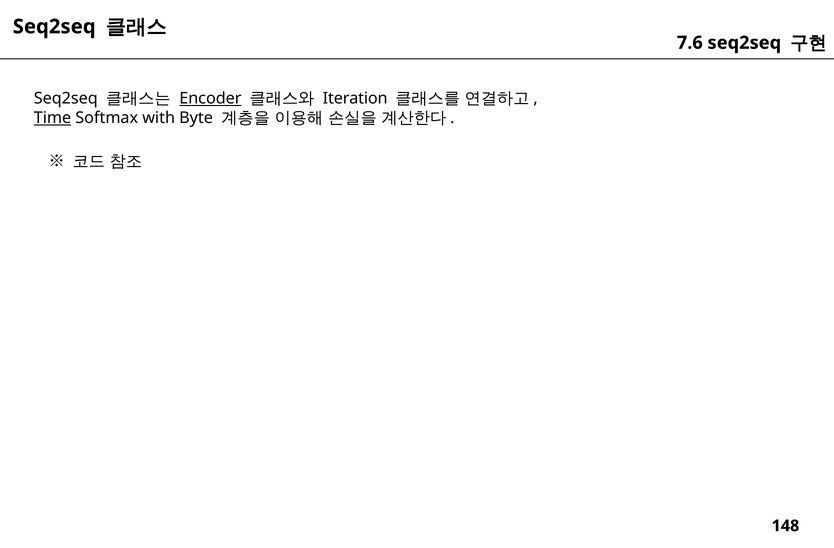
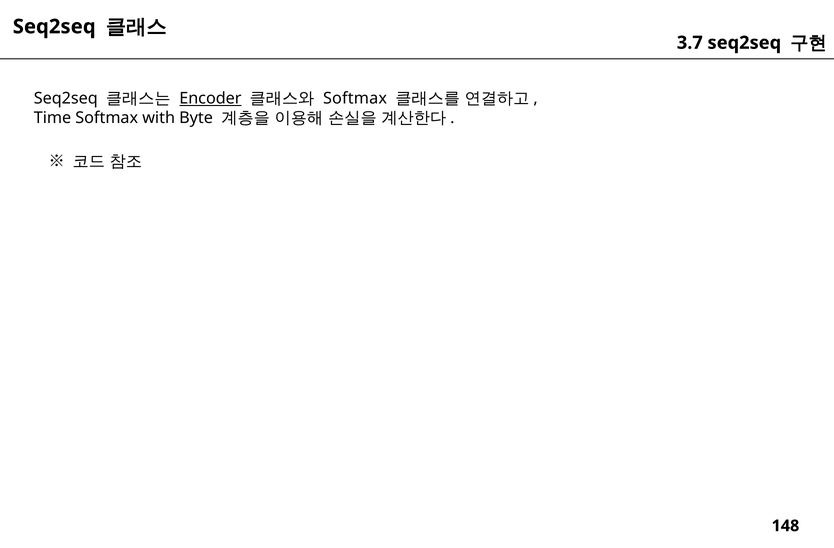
7.6: 7.6 -> 3.7 (690, 43)
Iteration: Iteration -> Softmax (355, 98)
Time underline: present -> none (53, 118)
